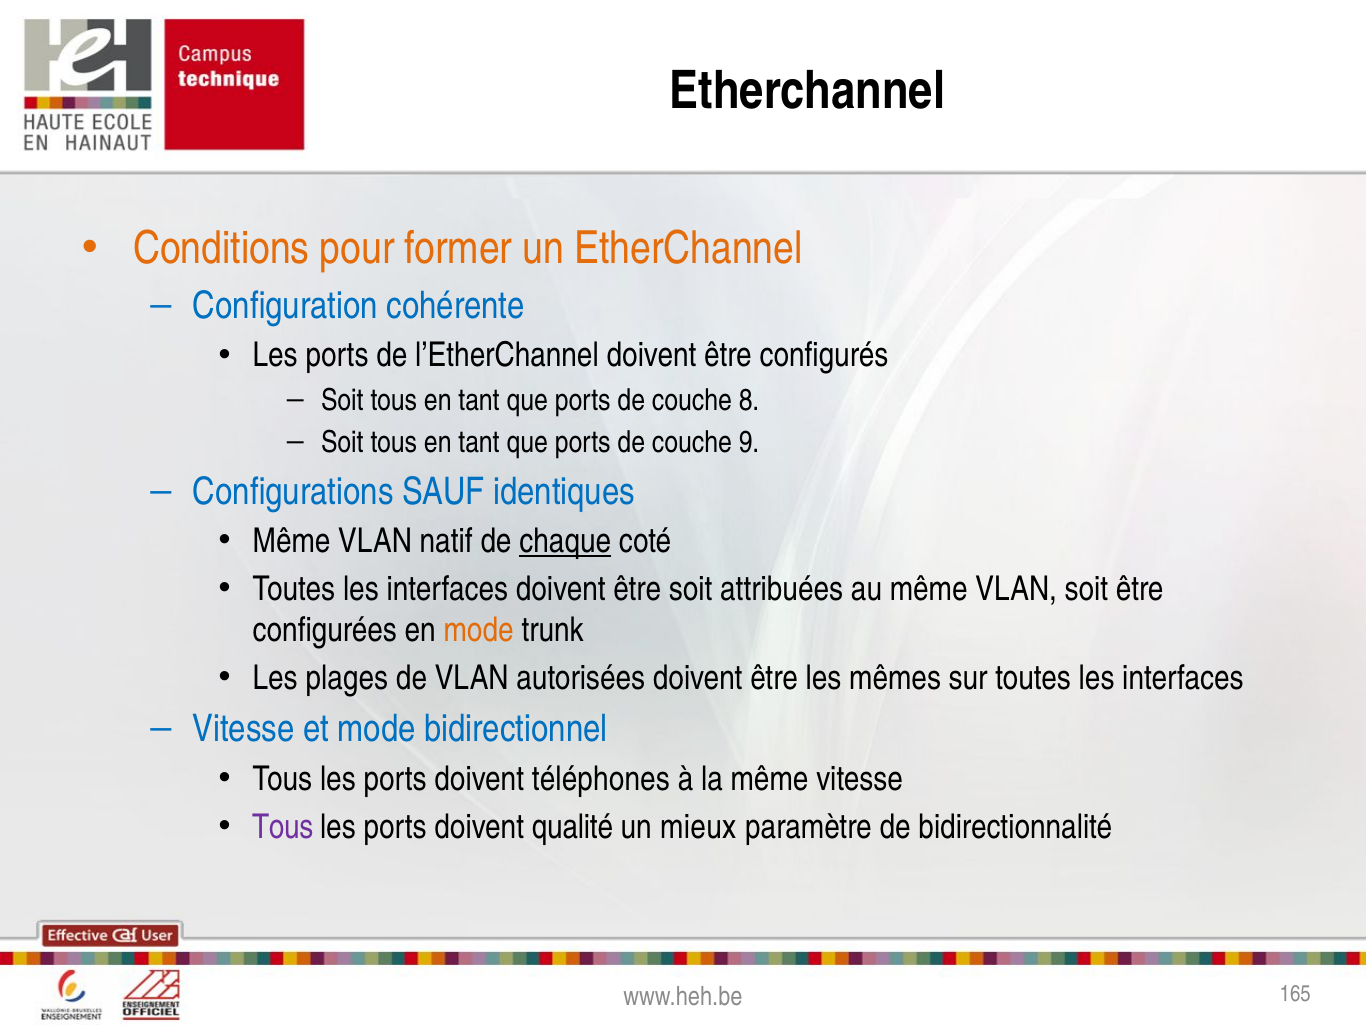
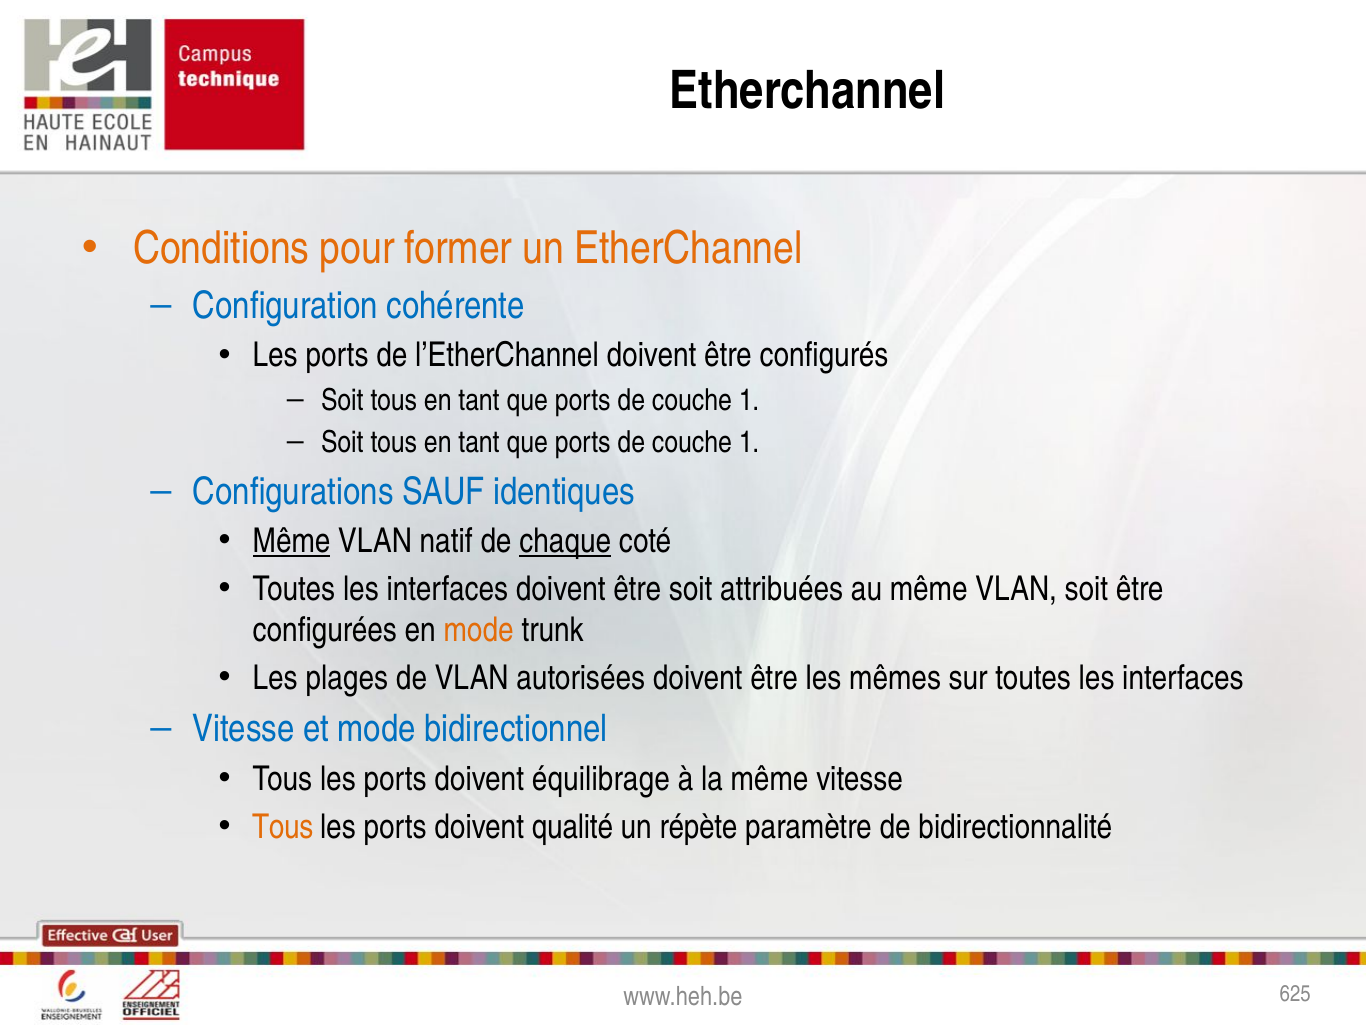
8: 8 -> 1 (749, 400)
9: 9 -> 1 (749, 442)
Même underline: none -> present (292, 541)
téléphones: téléphones -> équilibrage (601, 779)
Tous colour: purple -> orange (283, 827)
mieux: mieux -> répète (699, 827)
165: 165 -> 625 (1295, 994)
